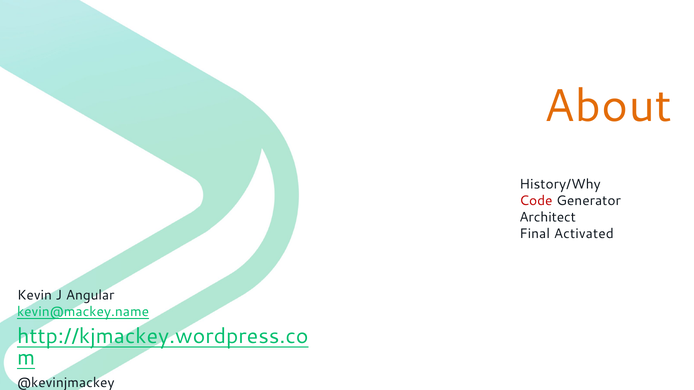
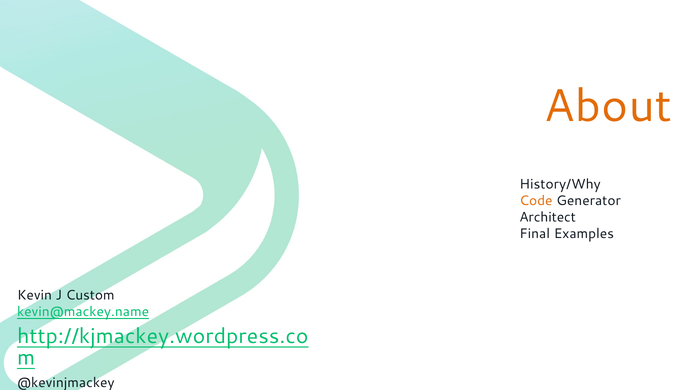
Code colour: red -> orange (536, 201)
Activated: Activated -> Examples (584, 234)
Angular: Angular -> Custom (90, 295)
